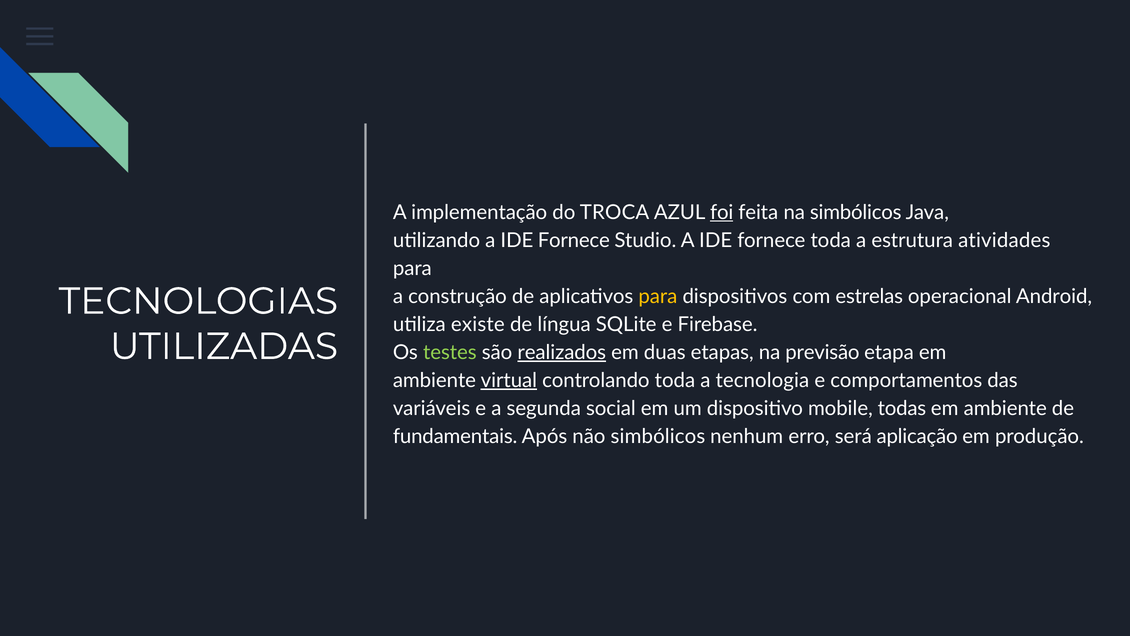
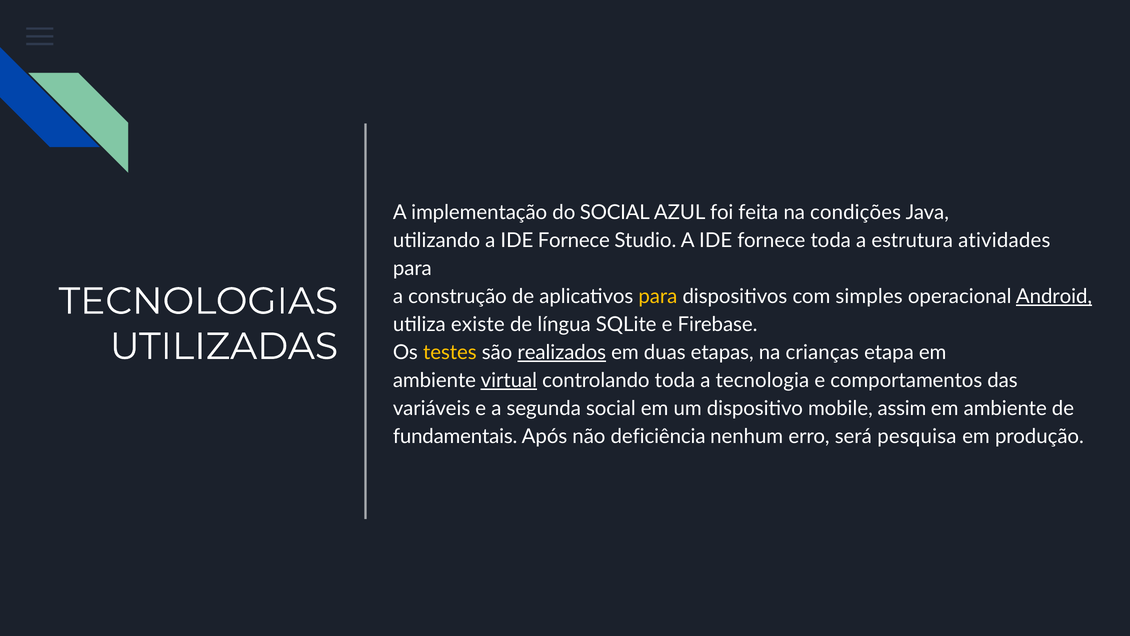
do TROCA: TROCA -> SOCIAL (615, 212)
foi underline: present -> none (722, 212)
na simbólicos: simbólicos -> condições (856, 212)
estrelas: estrelas -> simples (869, 296)
Android underline: none -> present (1054, 296)
testes colour: light green -> yellow (450, 352)
previsão: previsão -> crianças (822, 352)
todas: todas -> assim (902, 408)
não simbólicos: simbólicos -> deficiência (658, 436)
aplicação: aplicação -> pesquisa (917, 436)
